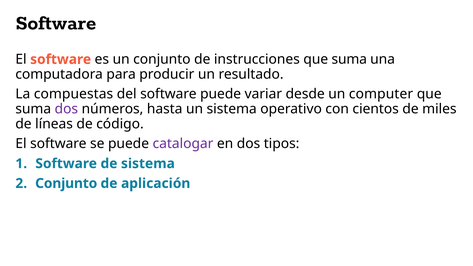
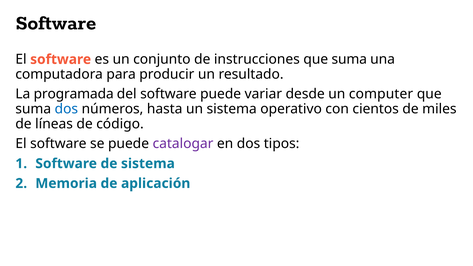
compuestas: compuestas -> programada (74, 94)
dos colour: purple -> blue (66, 109)
Conjunto: Conjunto -> Memoria (66, 183)
